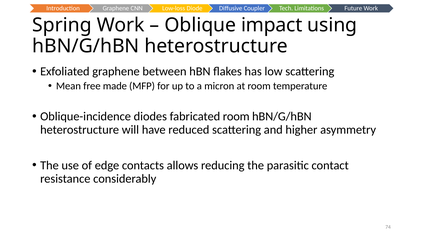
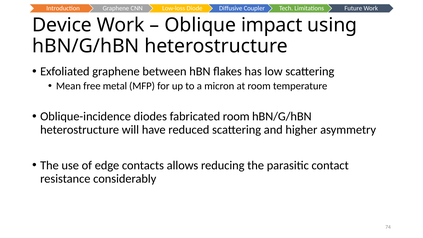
Spring: Spring -> Device (62, 25)
made: made -> metal (115, 86)
